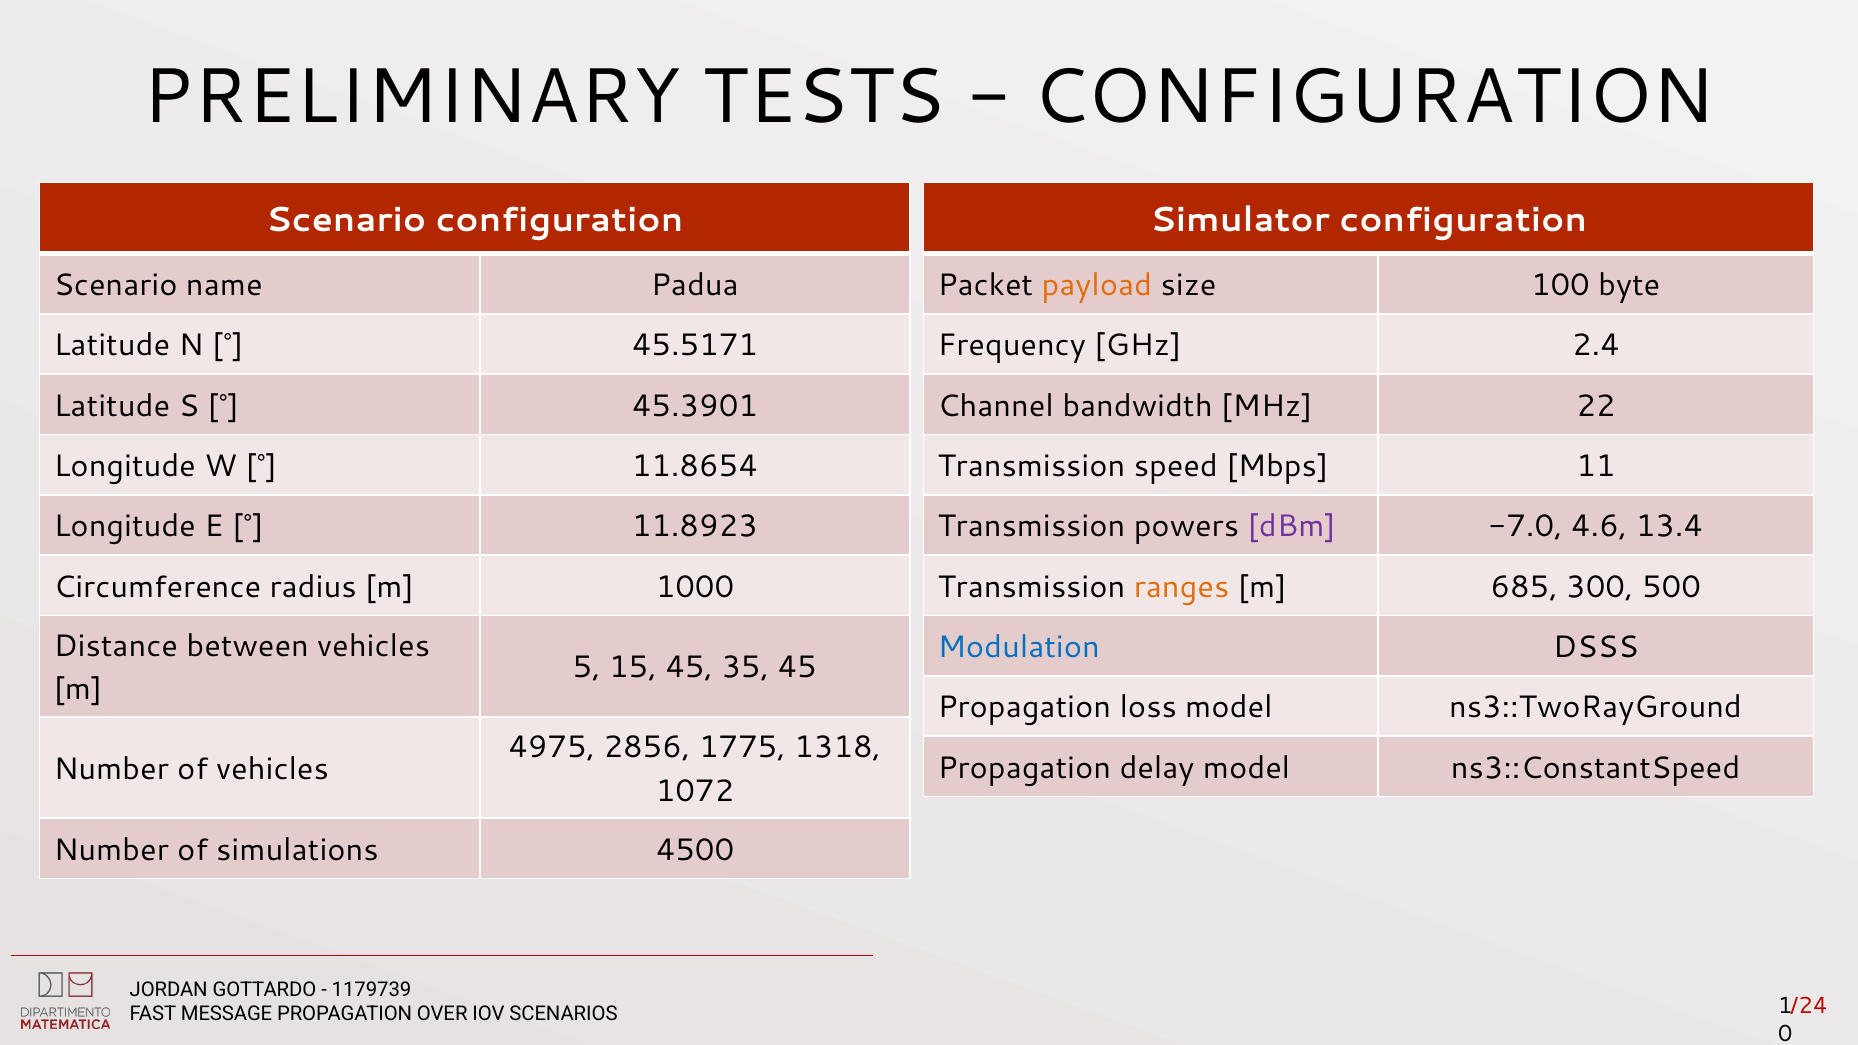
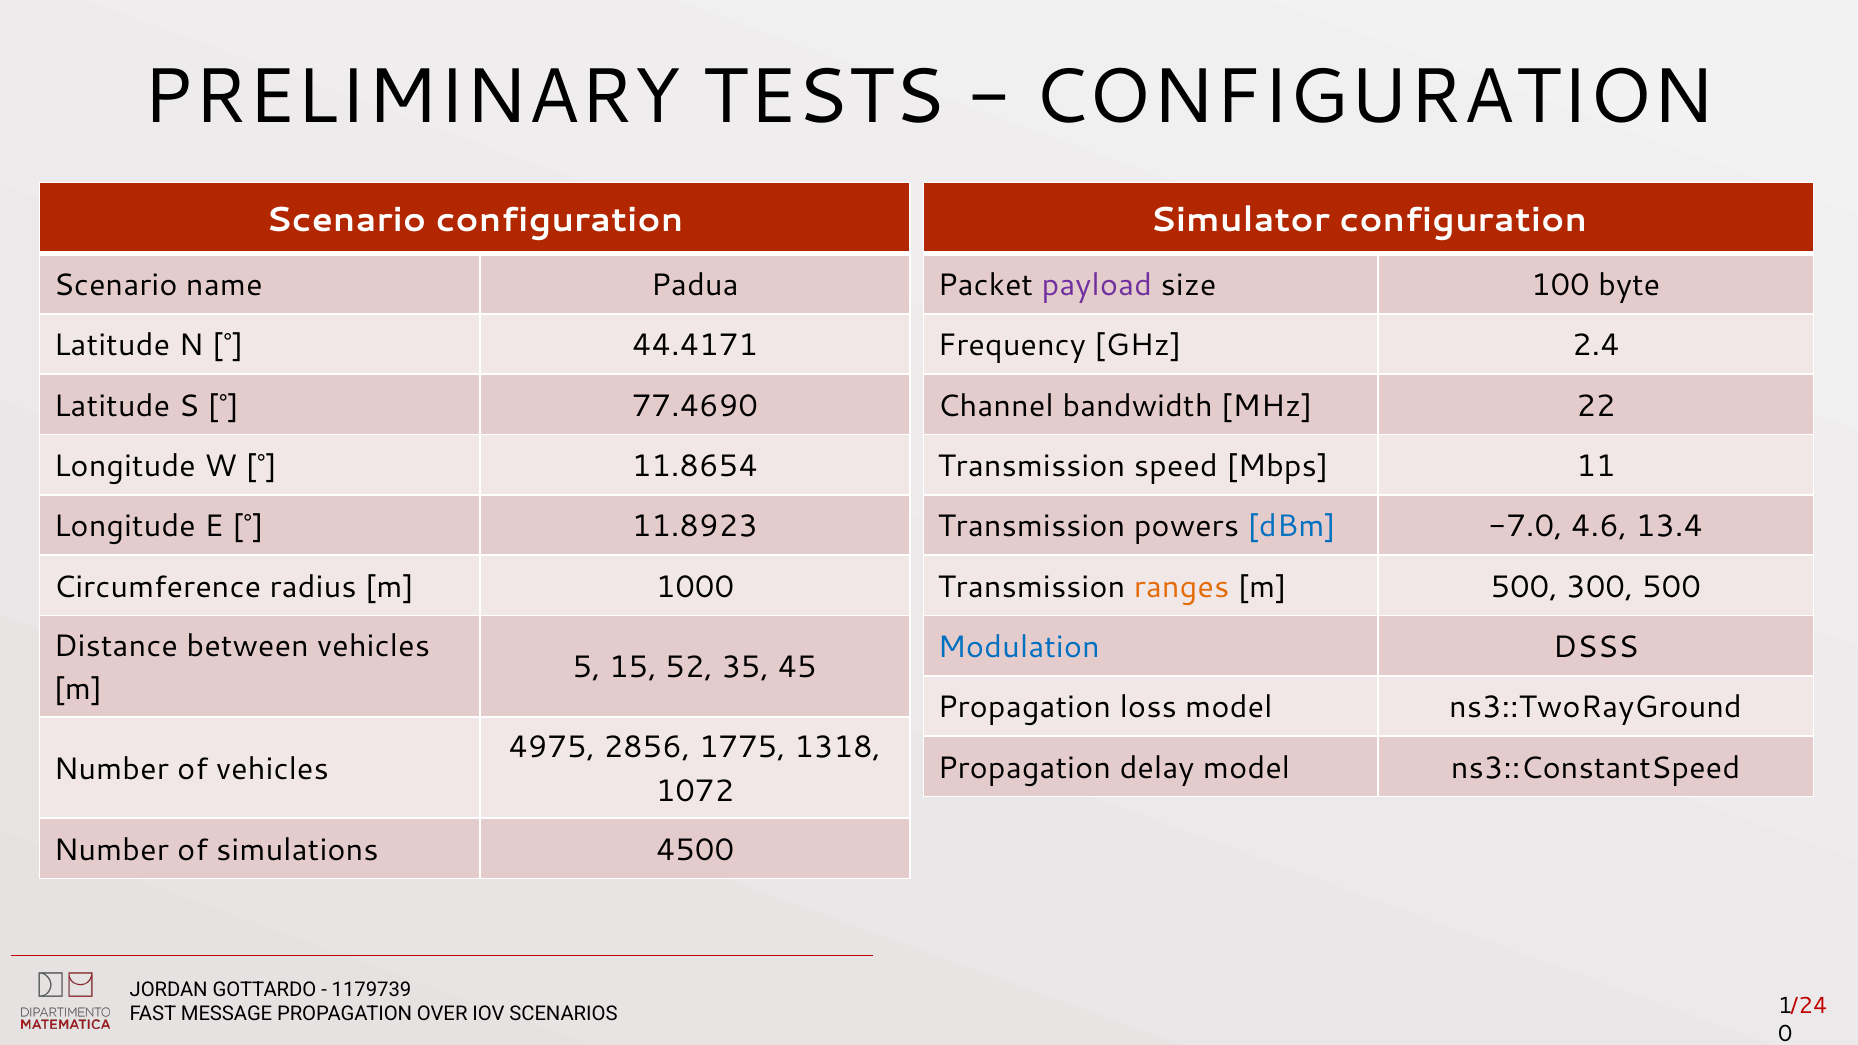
payload colour: orange -> purple (1097, 285)
45.5171: 45.5171 -> 44.4171 (695, 346)
45.3901: 45.3901 -> 77.4690 (695, 406)
dBm colour: purple -> blue (1292, 527)
m 685: 685 -> 500 (1524, 587)
15 45: 45 -> 52 (689, 668)
